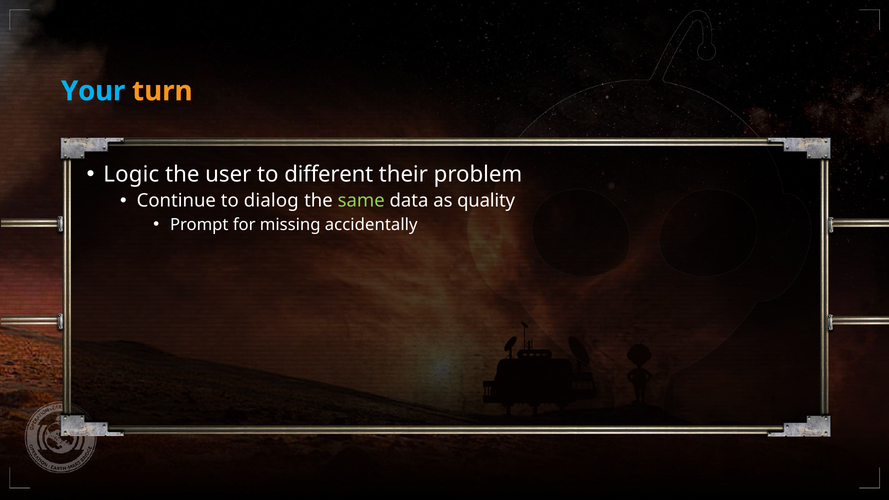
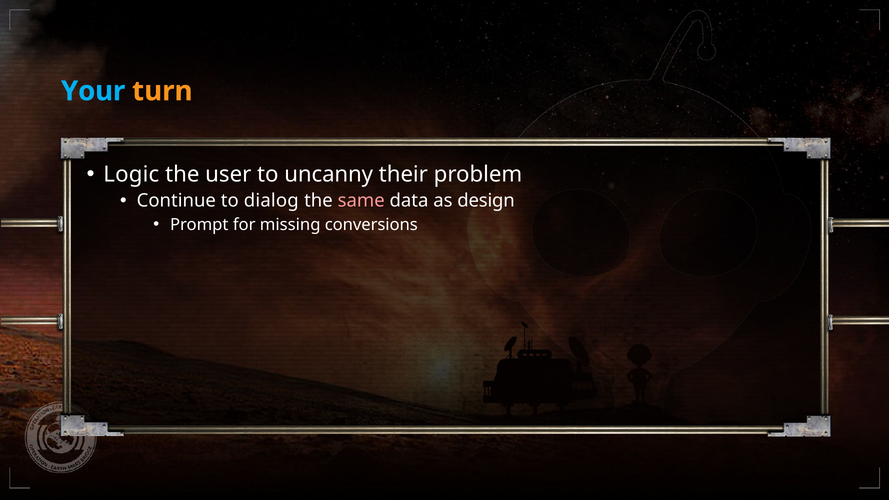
different: different -> uncanny (329, 174)
same colour: light green -> pink (361, 201)
quality: quality -> design (486, 201)
accidentally: accidentally -> conversions (371, 225)
